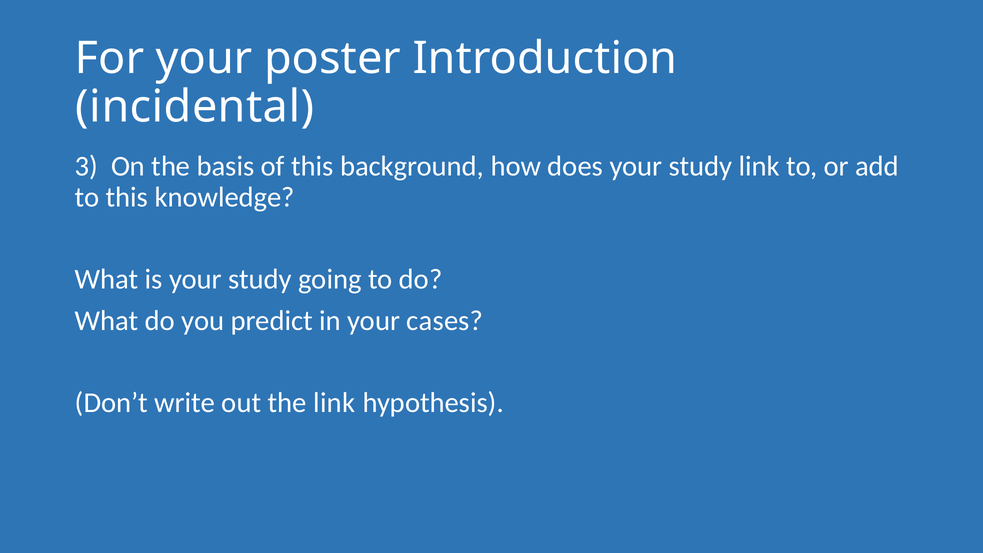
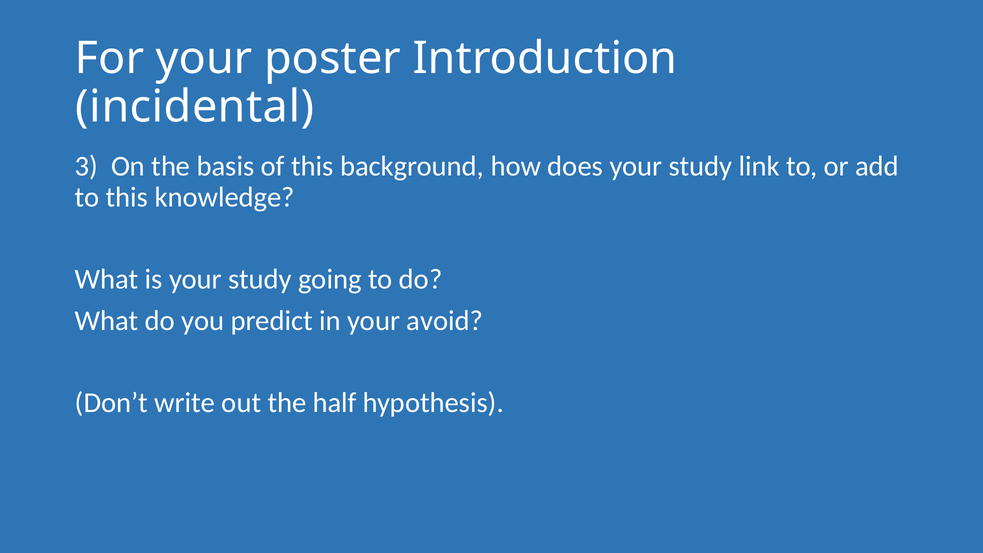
cases: cases -> avoid (445, 320)
the link: link -> half (335, 403)
